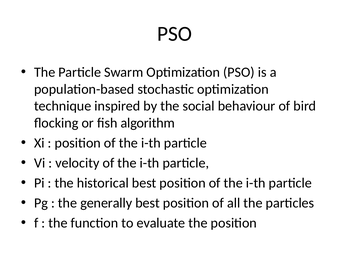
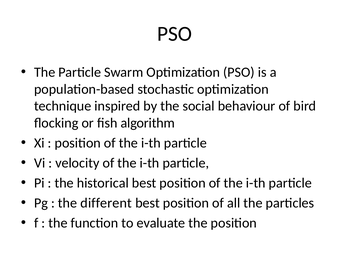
generally: generally -> different (106, 203)
